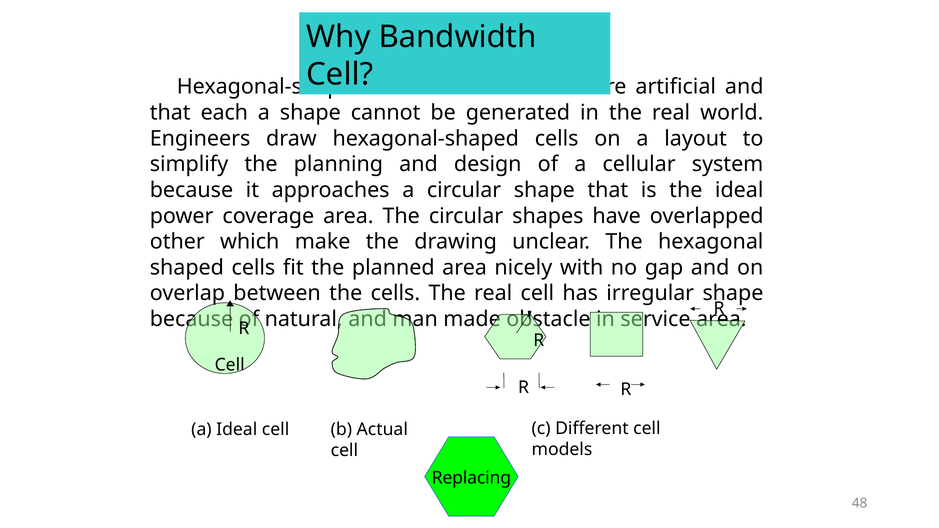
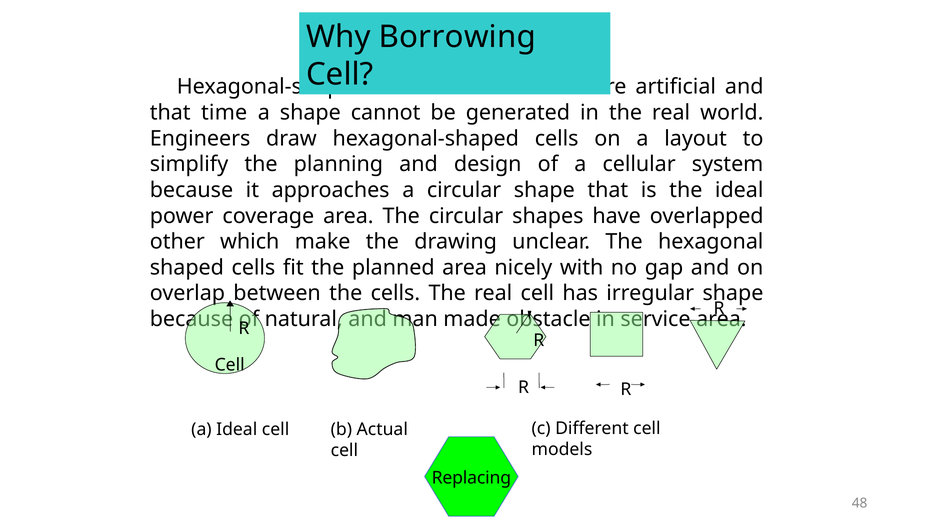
Bandwidth: Bandwidth -> Borrowing (457, 37)
each: each -> time (224, 113)
